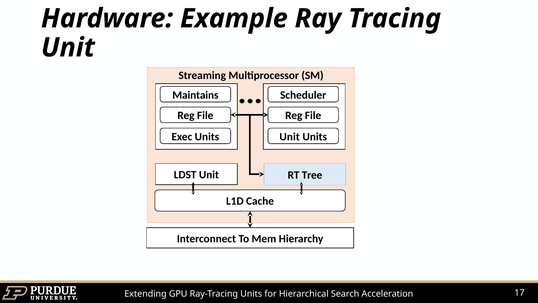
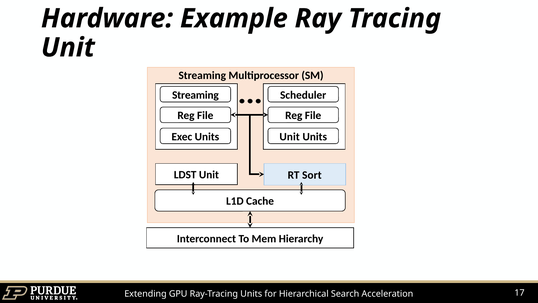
Maintains: Maintains -> Streaming (195, 95)
Tree: Tree -> Sort (312, 175)
